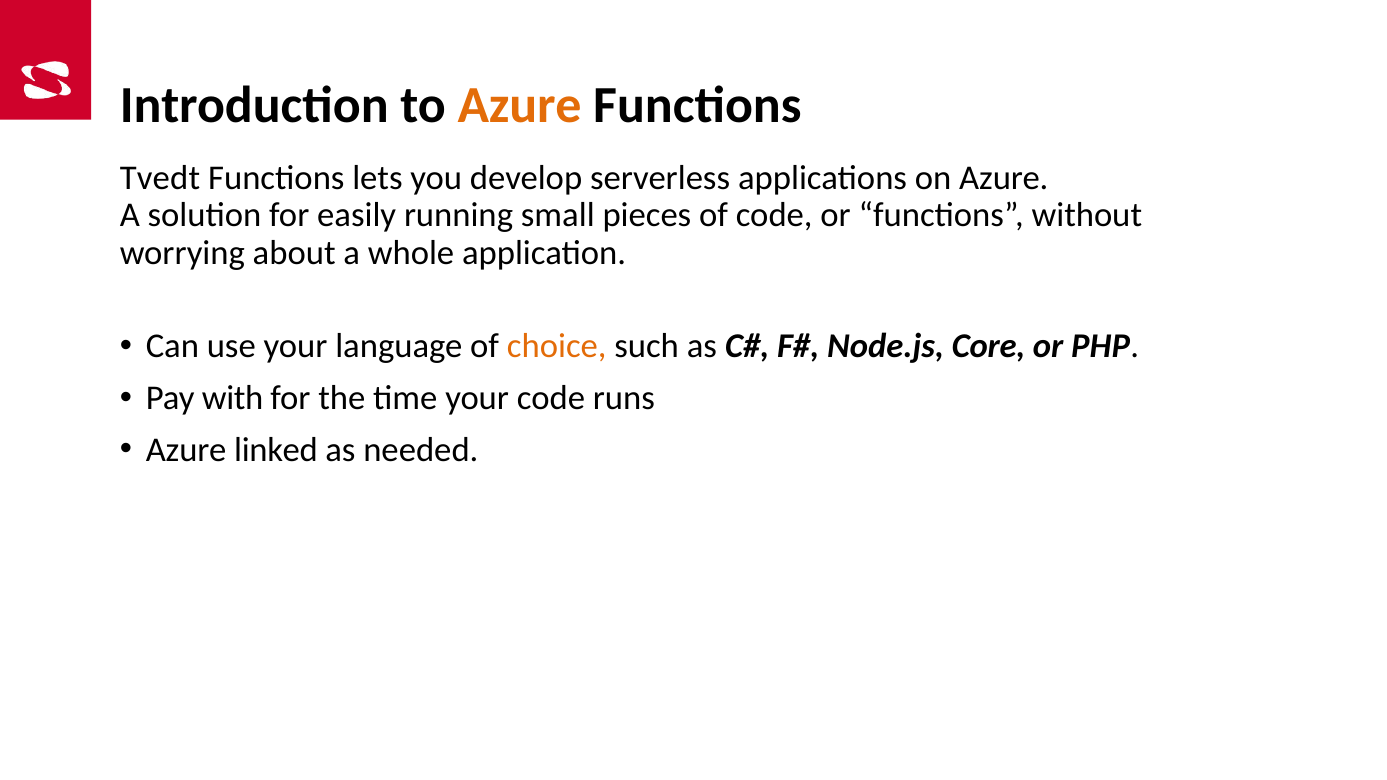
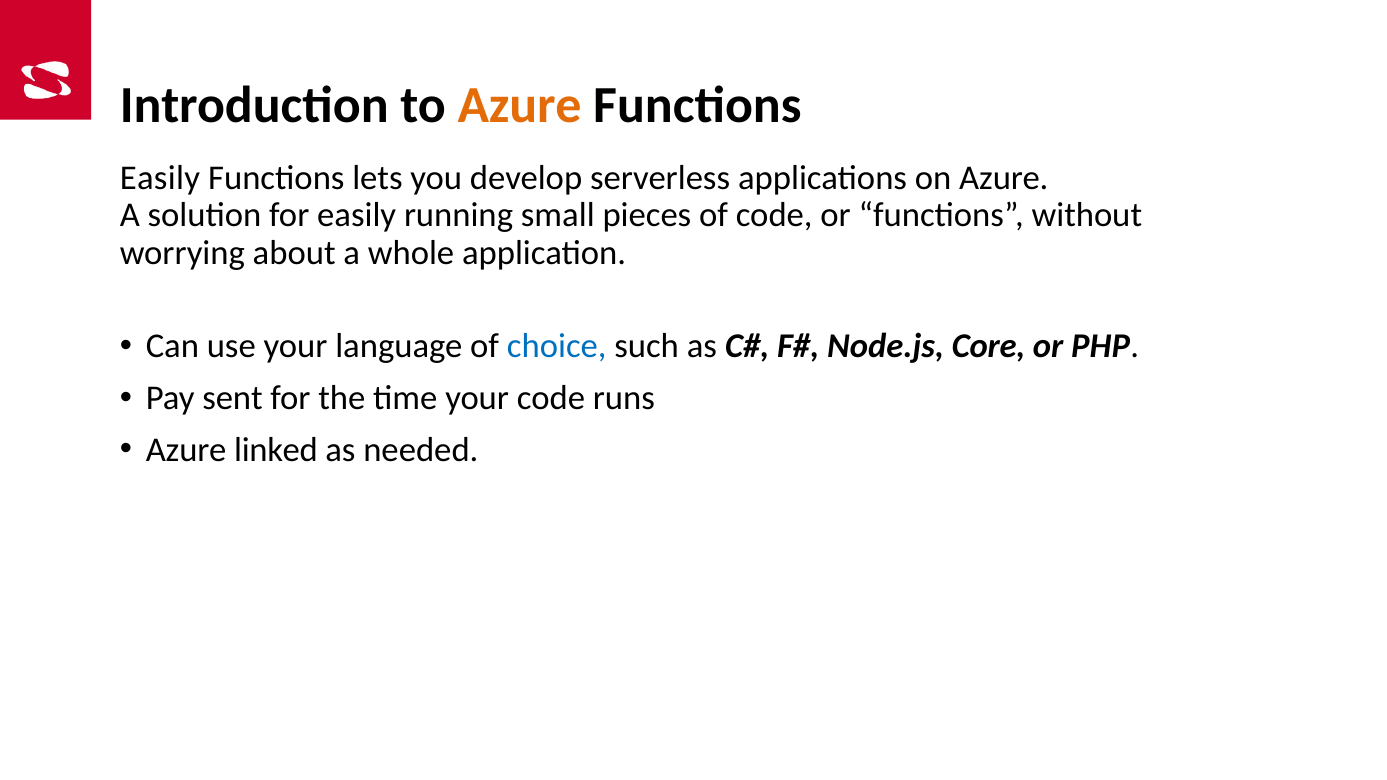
Tvedt: Tvedt -> Easily (160, 178)
choice colour: orange -> blue (557, 346)
with: with -> sent (232, 398)
